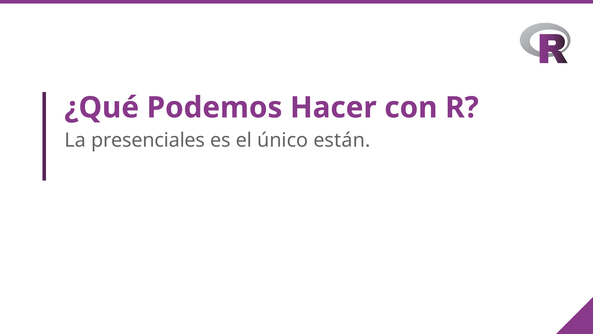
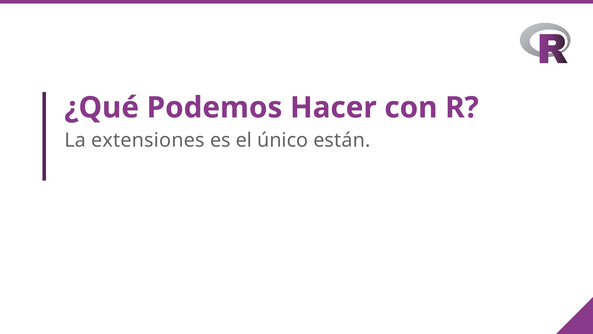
presenciales: presenciales -> extensiones (148, 140)
